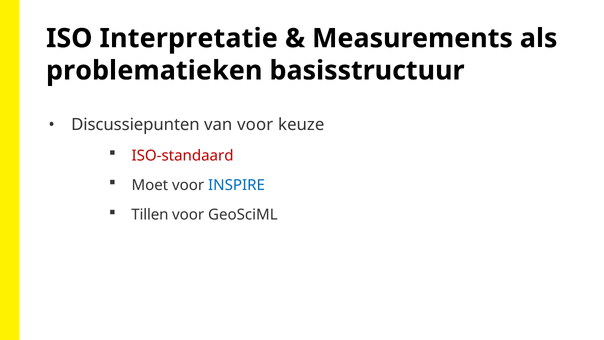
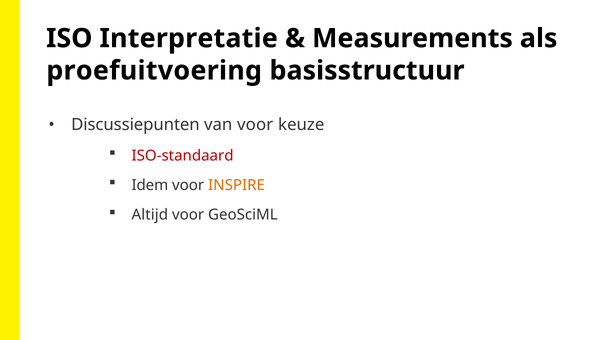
problematieken: problematieken -> proefuitvoering (154, 71)
Moet: Moet -> Idem (150, 185)
INSPIRE colour: blue -> orange (237, 185)
Tillen: Tillen -> Altijd (150, 215)
